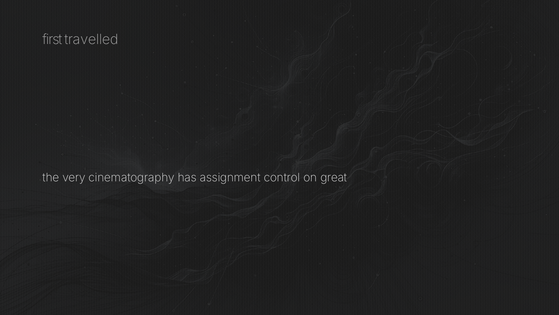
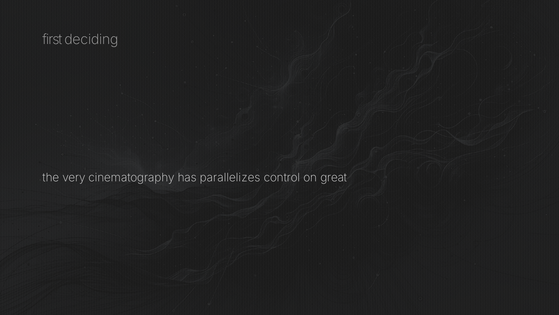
travelled: travelled -> deciding (91, 40)
assignment: assignment -> parallelizes (230, 177)
